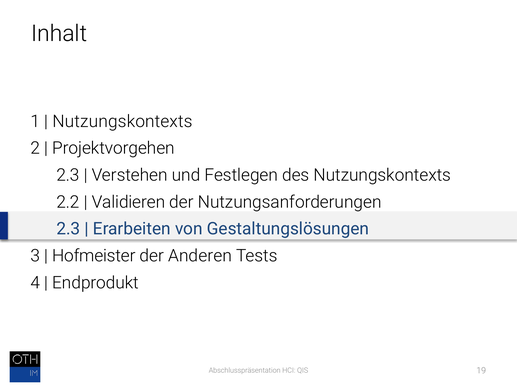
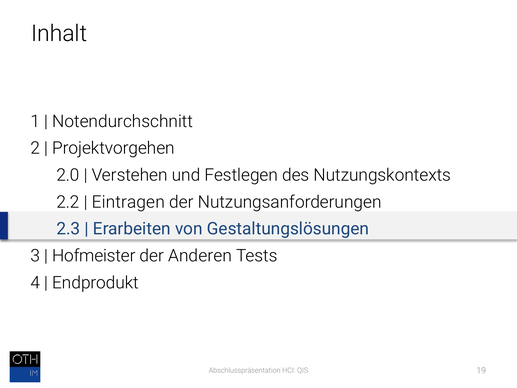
Nutzungskontexts: Nutzungskontexts -> Notendurchschnitt (123, 121)
2.3: 2.3 -> 2.0 (68, 175)
Validieren: Validieren -> Eintragen (128, 202)
